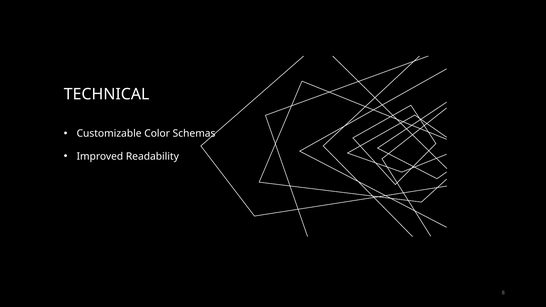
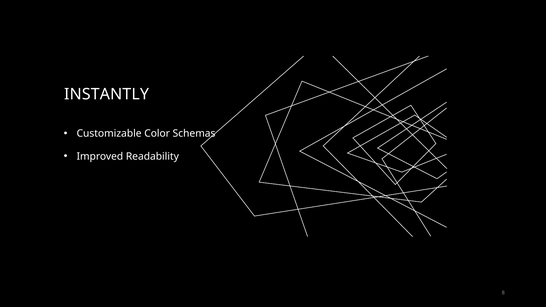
TECHNICAL: TECHNICAL -> INSTANTLY (107, 94)
